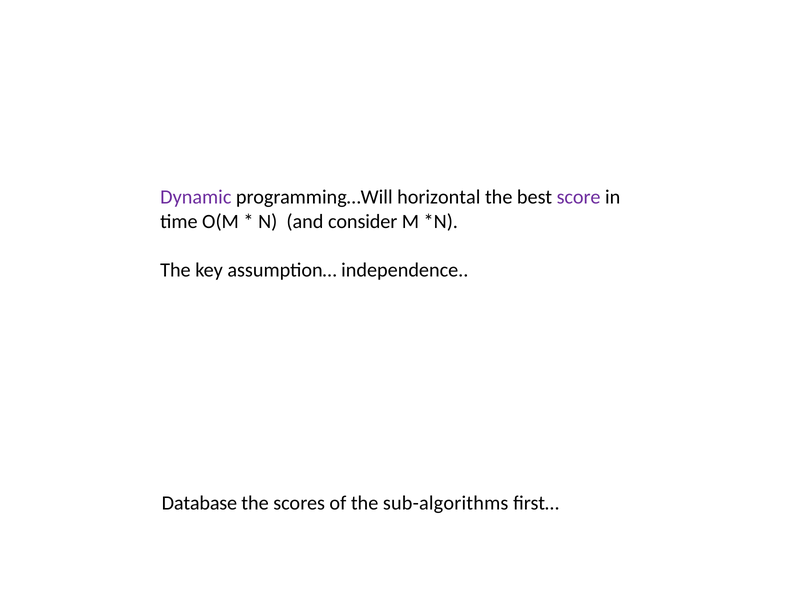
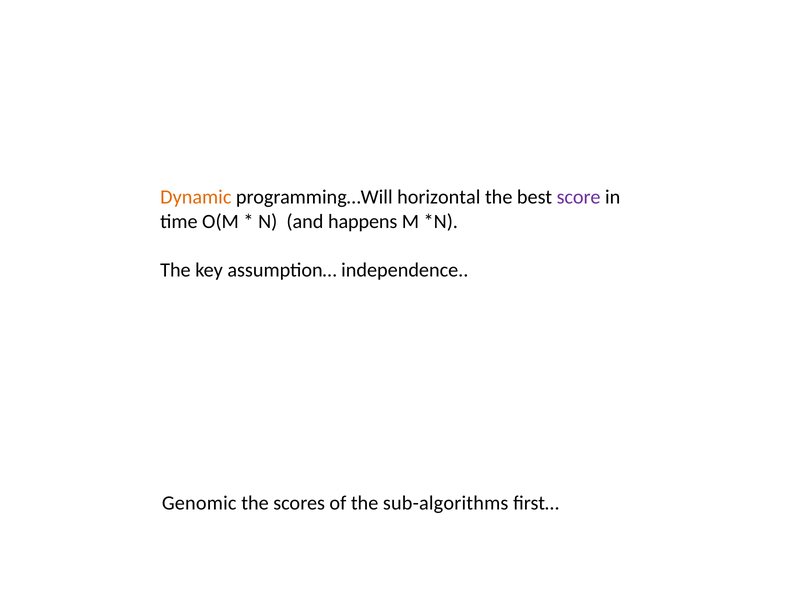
Dynamic colour: purple -> orange (196, 197)
consider: consider -> happens (363, 221)
Database: Database -> Genomic (199, 503)
